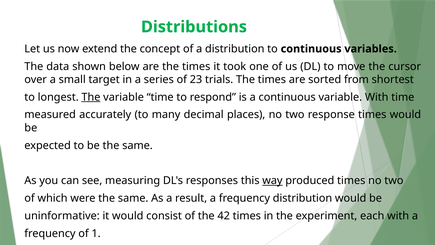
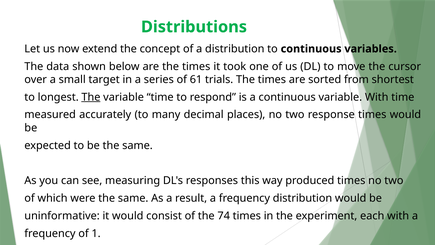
23: 23 -> 61 (196, 79)
way underline: present -> none (272, 180)
42: 42 -> 74 (224, 216)
